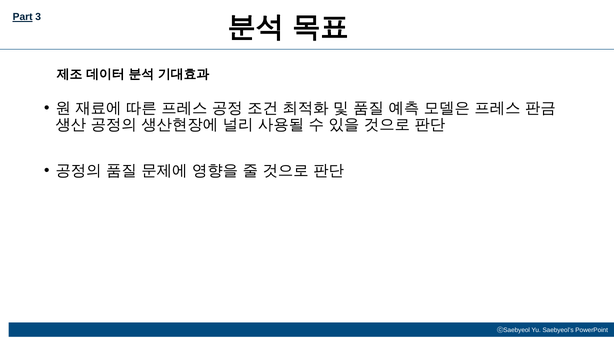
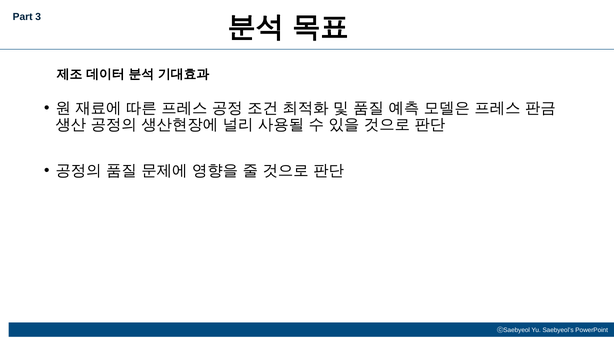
Part underline: present -> none (23, 17)
